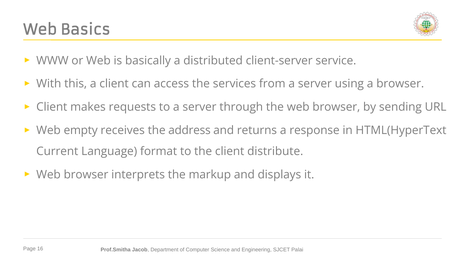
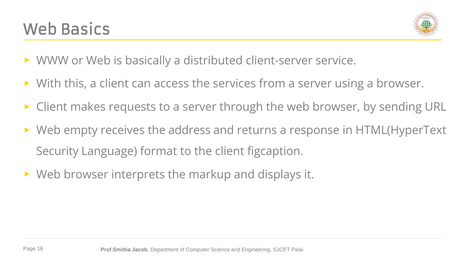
Current: Current -> Security (57, 151)
distribute: distribute -> figcaption (275, 151)
